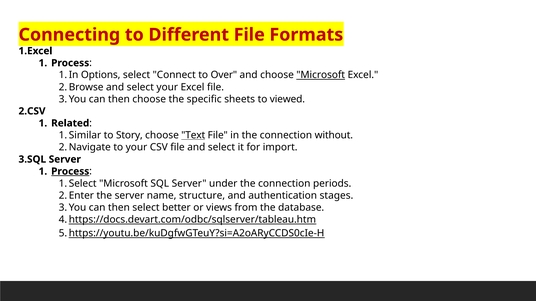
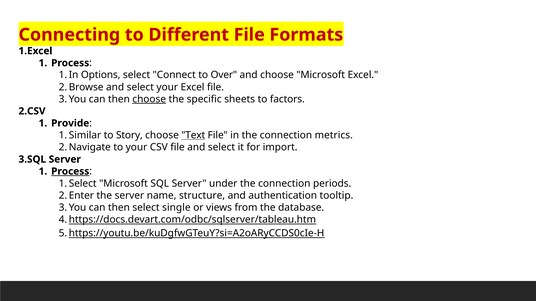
Microsoft underline: present -> none (321, 75)
choose underline: none -> present (149, 99)
viewed: viewed -> factors (287, 99)
Related: Related -> Provide (70, 123)
without: without -> metrics (334, 135)
stages: stages -> tooltip (336, 196)
better: better -> single (176, 208)
